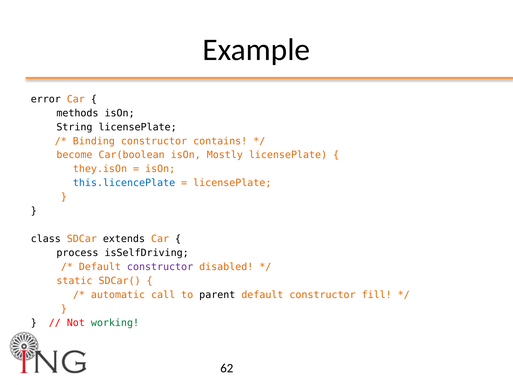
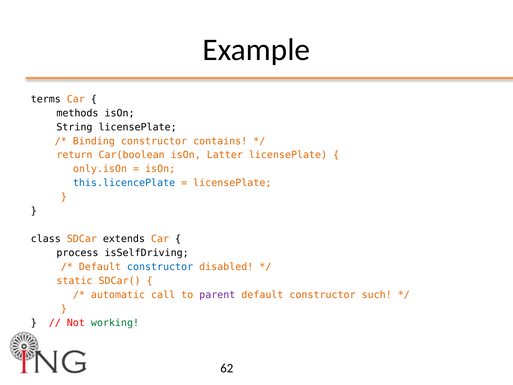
error: error -> terms (46, 99)
become: become -> return (74, 155)
Mostly: Mostly -> Latter (225, 155)
they.isOn: they.isOn -> only.isOn (100, 169)
constructor colour: purple -> blue (160, 267)
parent colour: black -> purple (217, 295)
fill: fill -> such (377, 295)
